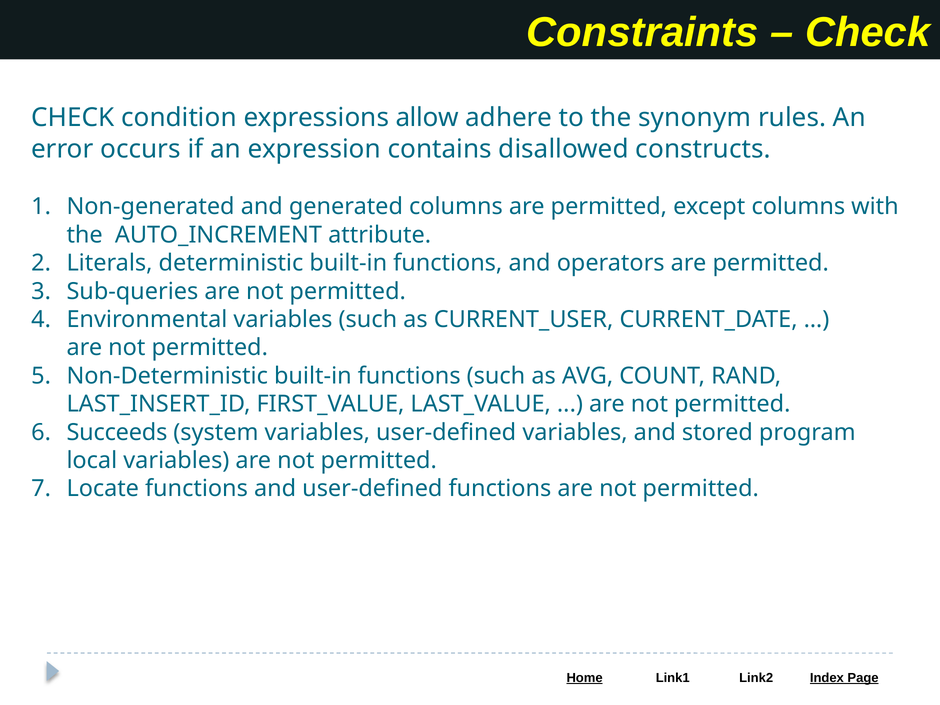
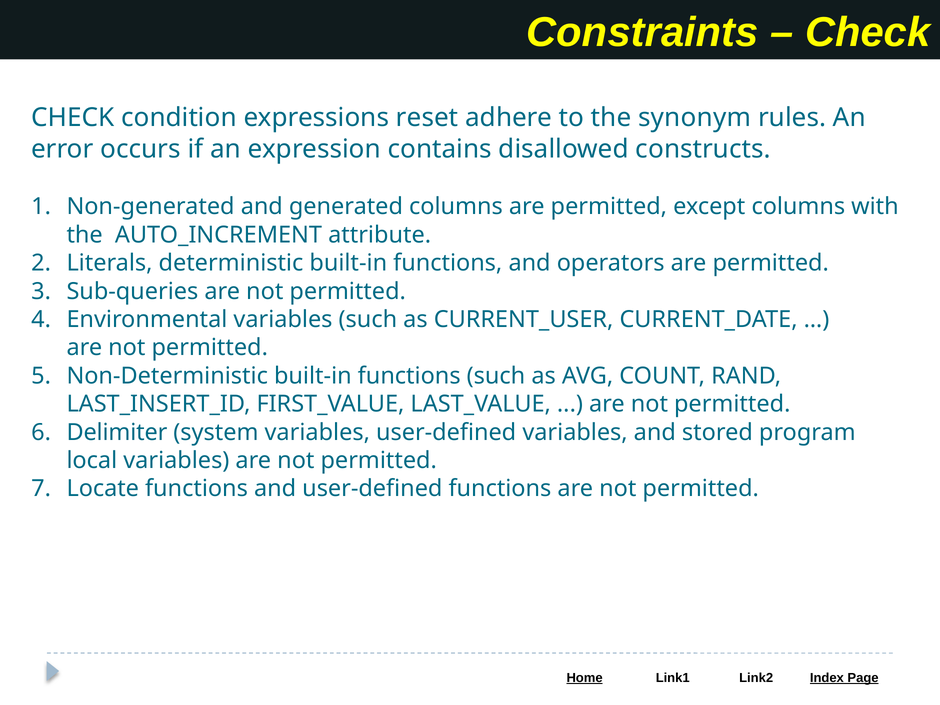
allow: allow -> reset (427, 118)
Succeeds: Succeeds -> Delimiter (117, 432)
